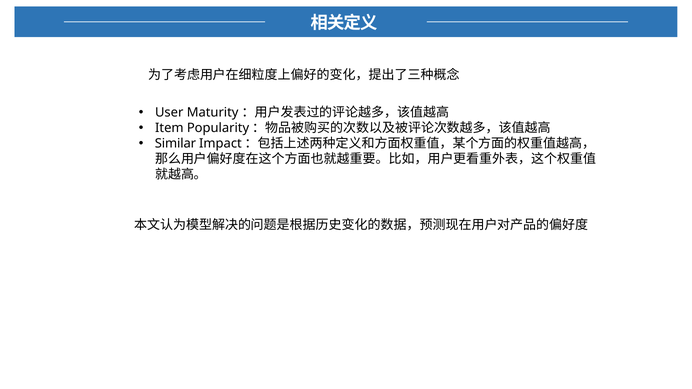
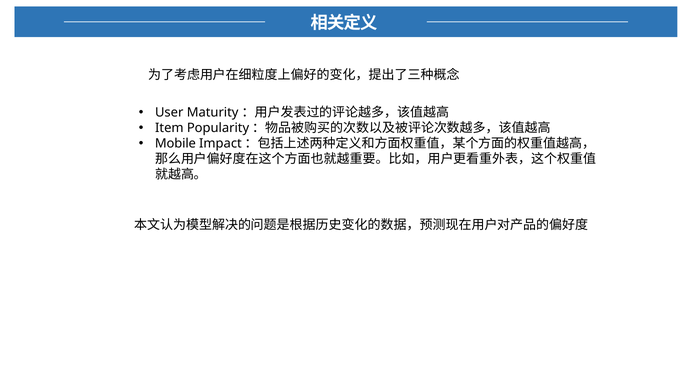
Similar: Similar -> Mobile (175, 144)
